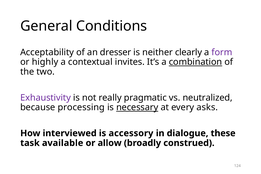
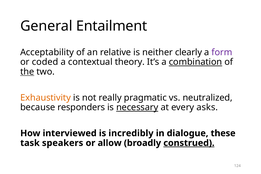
Conditions: Conditions -> Entailment (112, 26)
dresser: dresser -> relative (116, 52)
highly: highly -> coded (45, 62)
invites: invites -> theory (130, 62)
the underline: none -> present (27, 72)
Exhaustivity colour: purple -> orange (46, 98)
processing: processing -> responders (81, 107)
accessory: accessory -> incredibly (131, 133)
available: available -> speakers (63, 143)
construed underline: none -> present (189, 143)
